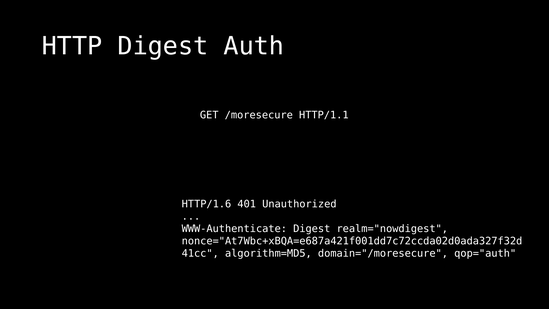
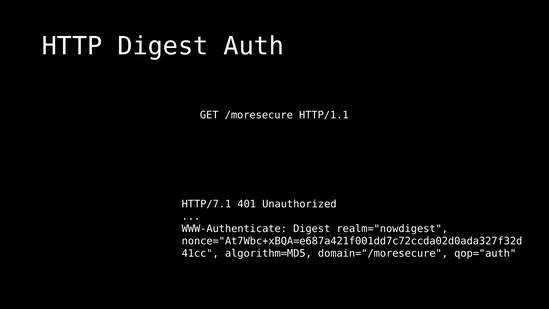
HTTP/1.6: HTTP/1.6 -> HTTP/7.1 (206, 204)
